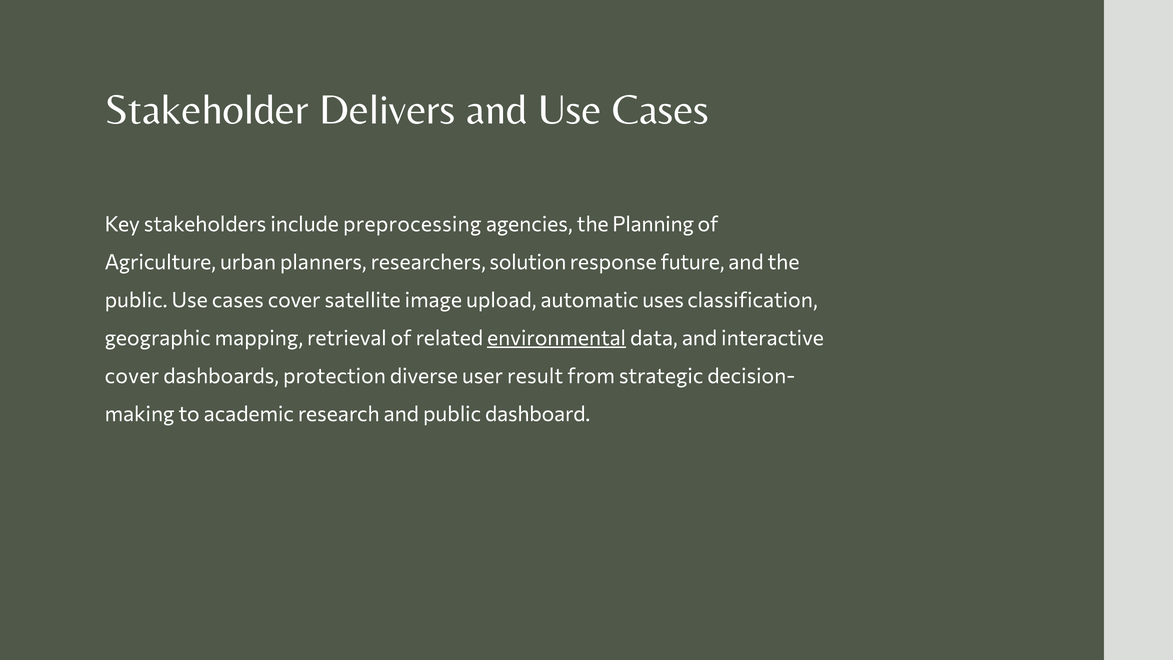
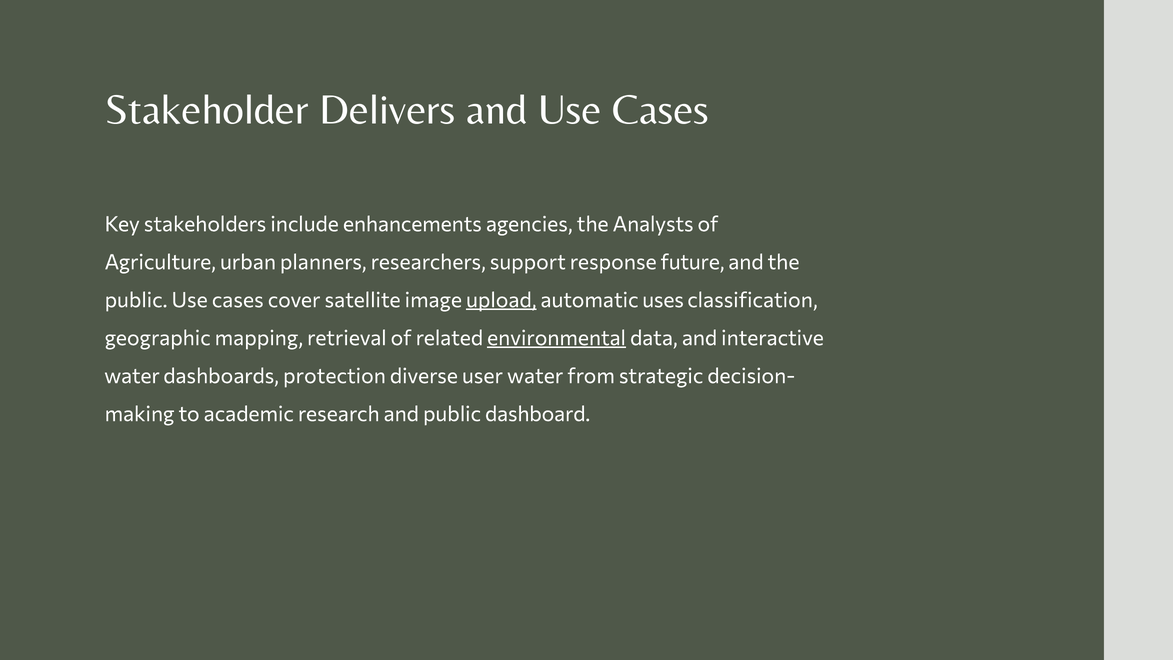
preprocessing: preprocessing -> enhancements (412, 224)
Planning: Planning -> Analysts (653, 224)
solution: solution -> support (528, 262)
upload underline: none -> present (501, 300)
cover: cover -> water (132, 376)
user result: result -> water (535, 376)
